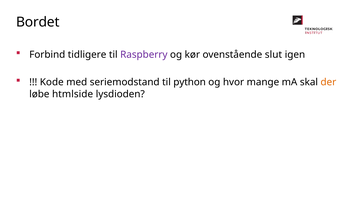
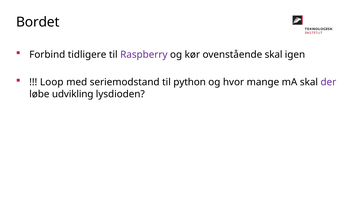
ovenstående slut: slut -> skal (274, 55)
Kode: Kode -> Loop (52, 83)
der colour: orange -> purple (328, 83)
htmlside: htmlside -> udvikling (73, 94)
